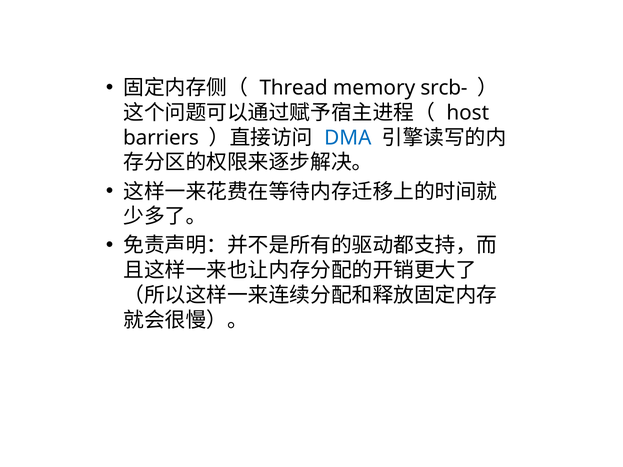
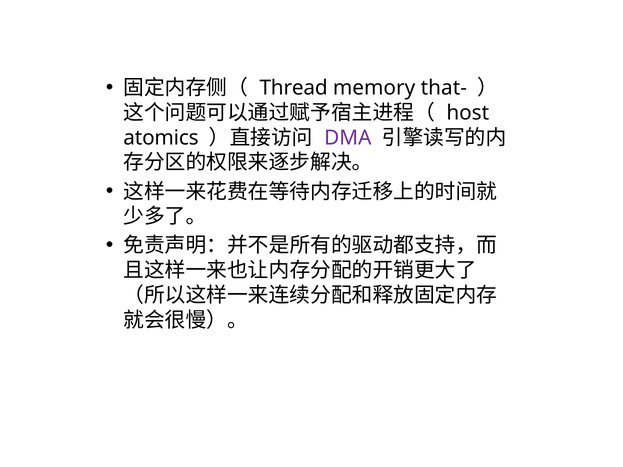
srcb-: srcb- -> that- (444, 88)
barriers: barriers -> atomics (161, 138)
DMA colour: blue -> purple (348, 138)
